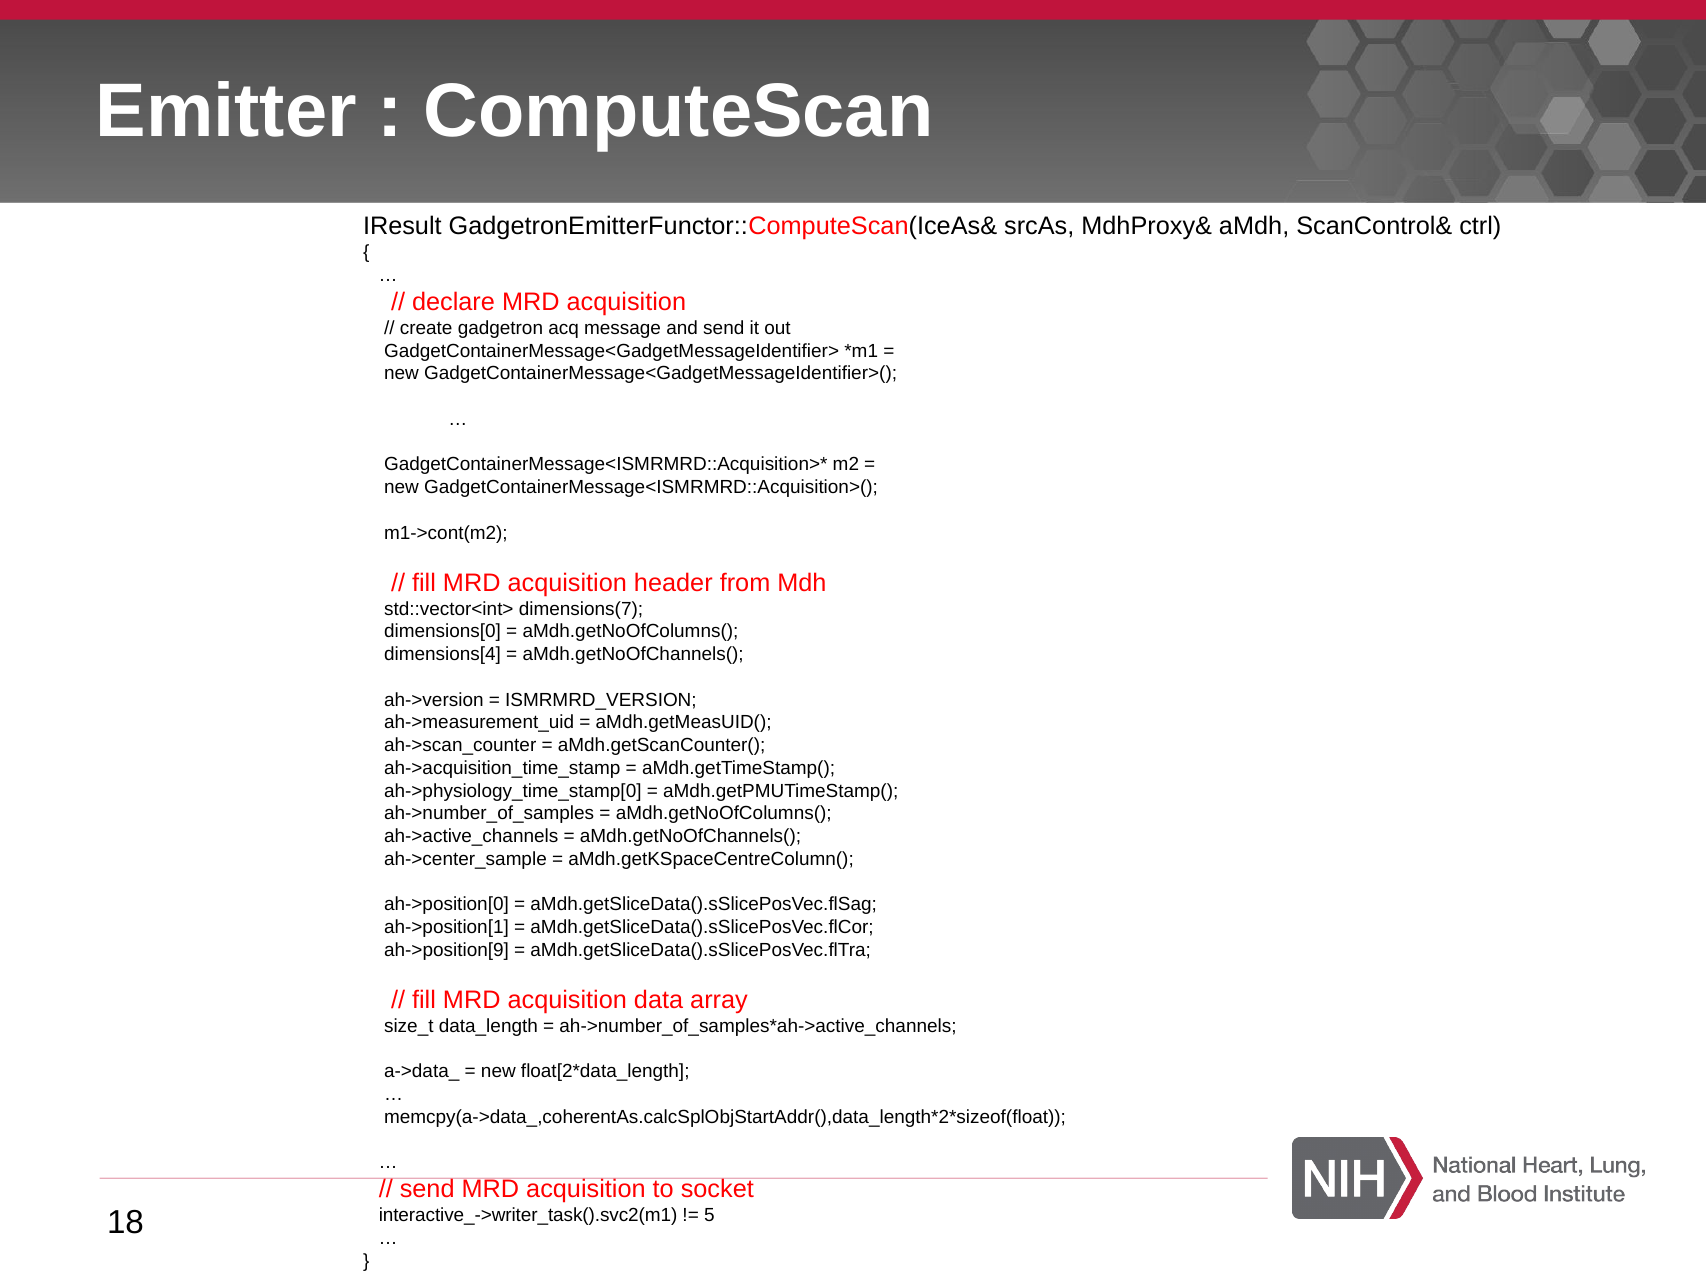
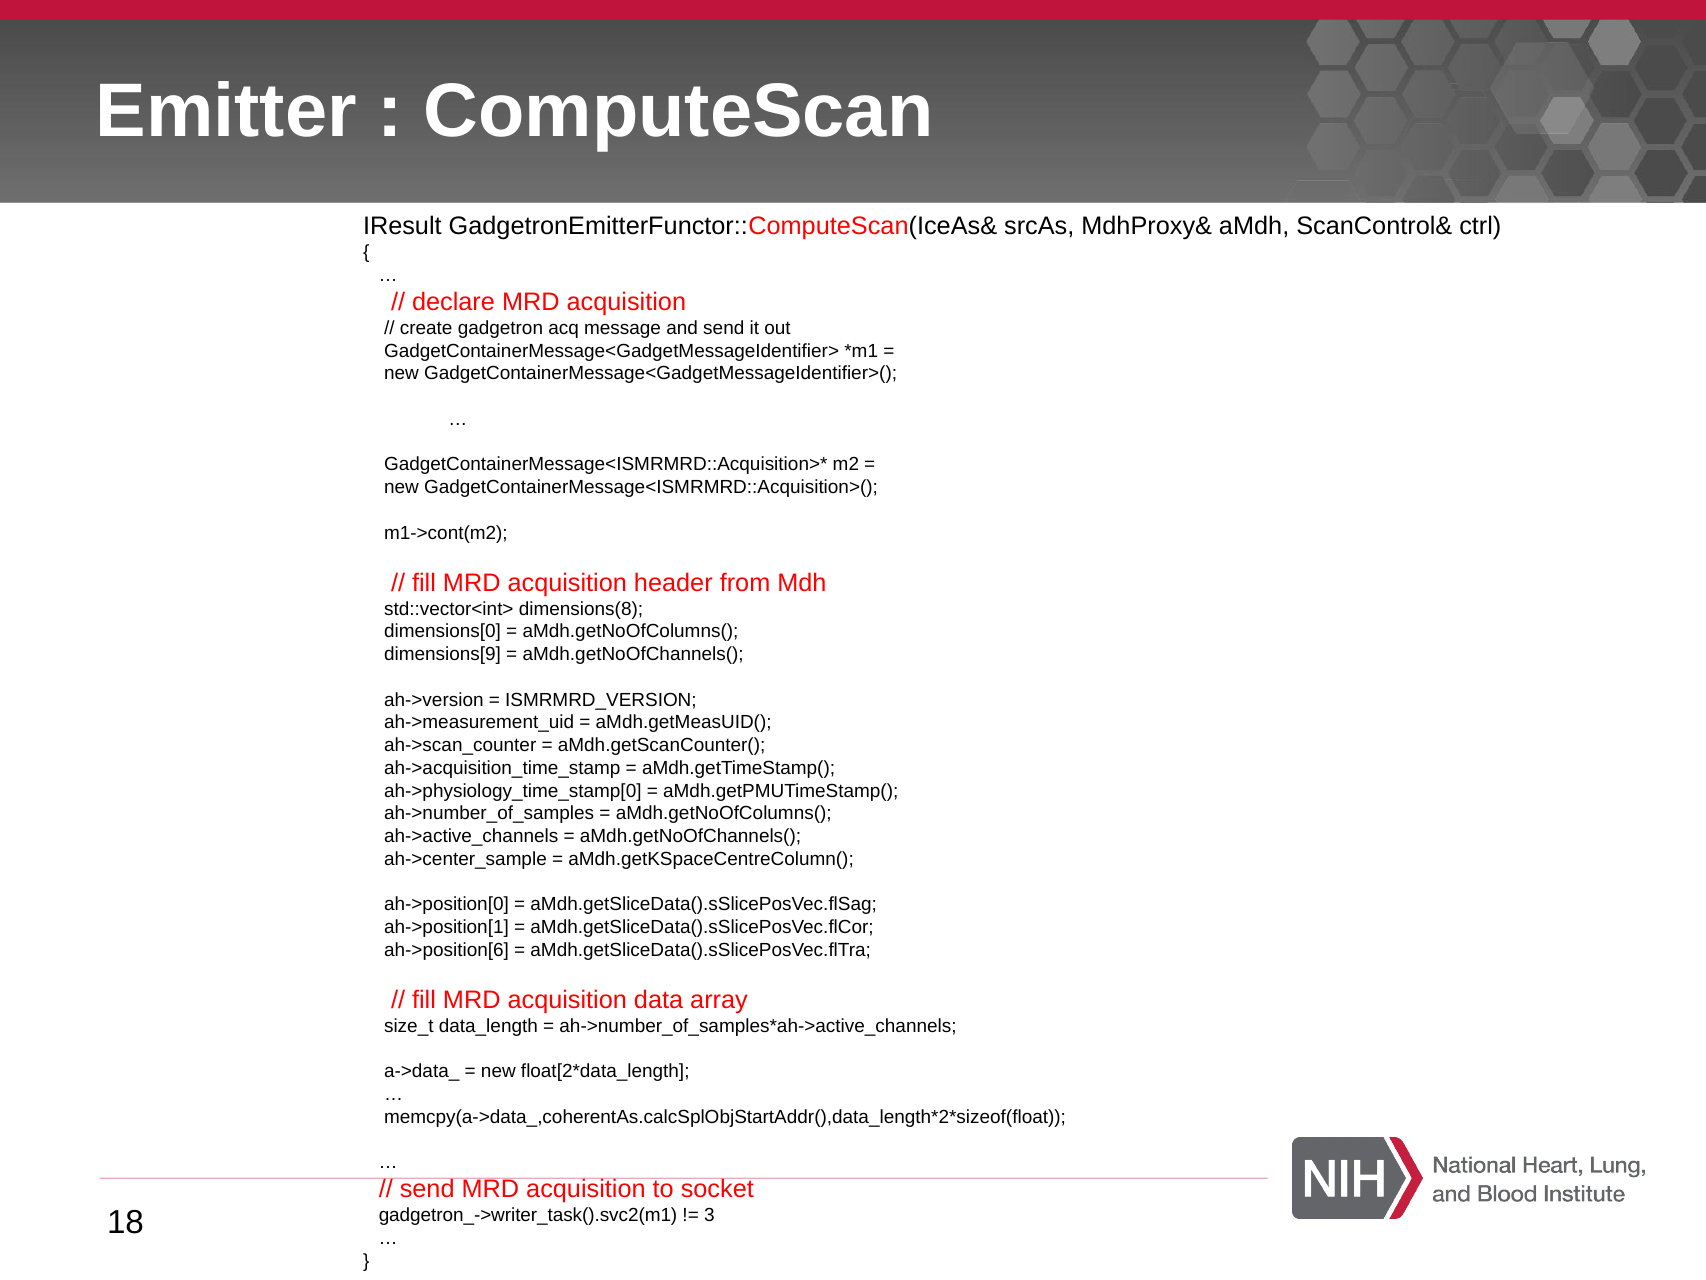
dimensions(7: dimensions(7 -> dimensions(8 (581, 609)
dimensions[4: dimensions[4 -> dimensions[9 (443, 654)
ah->position[9: ah->position[9 -> ah->position[6 (446, 950)
interactive_->writer_task().svc2(m1: interactive_->writer_task().svc2(m1 -> gadgetron_->writer_task().svc2(m1 (528, 1215)
5: 5 -> 3 (709, 1215)
